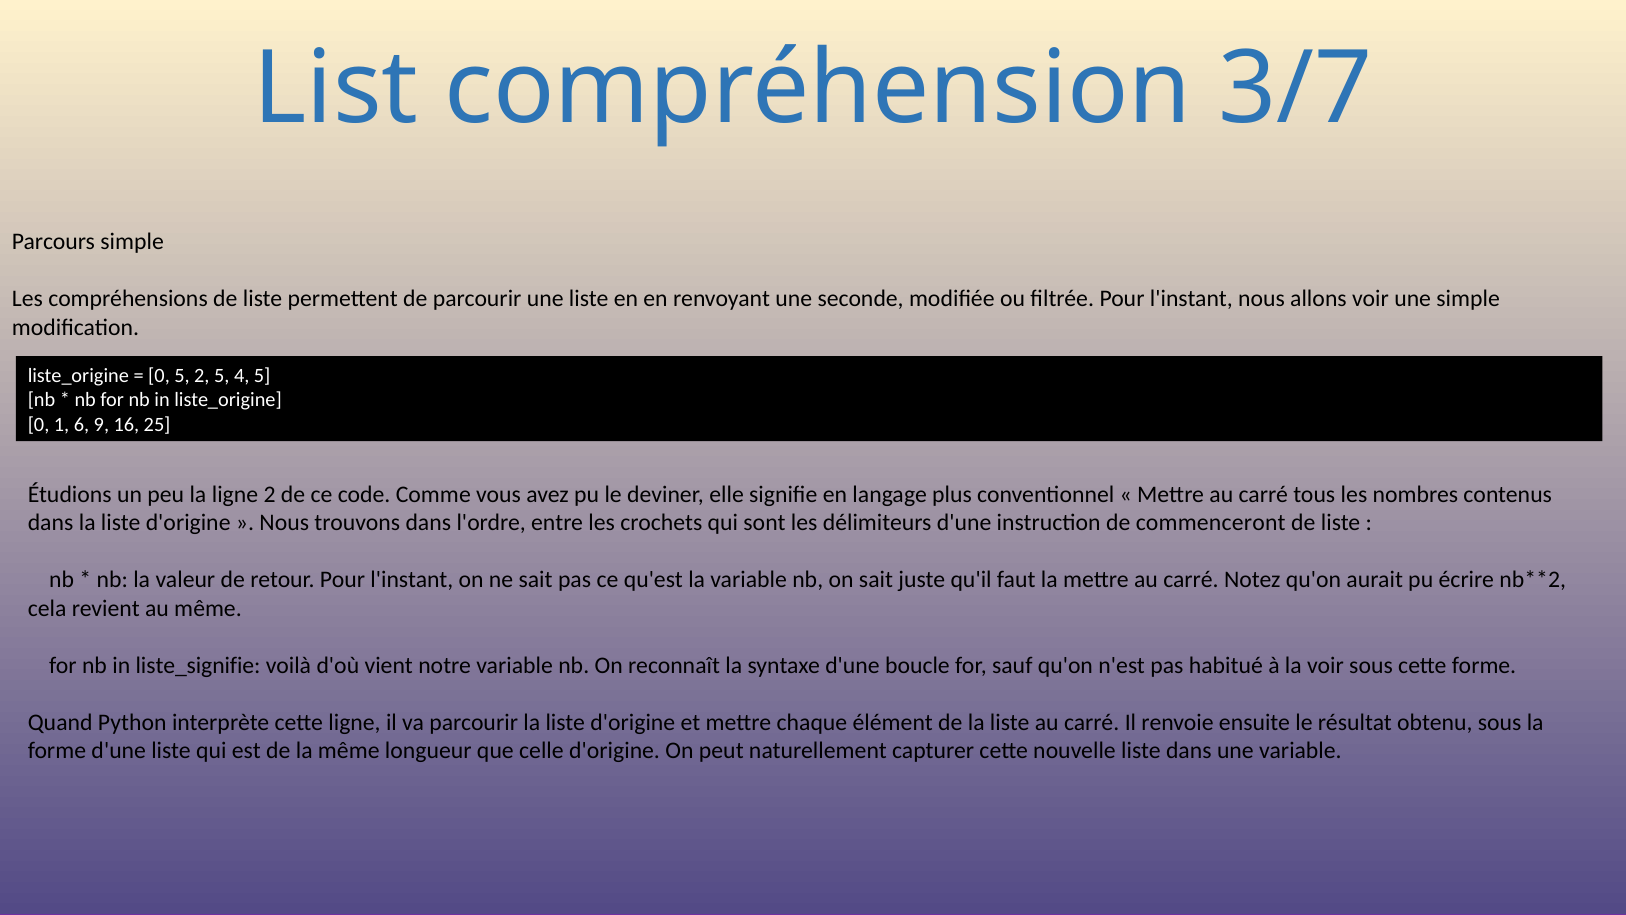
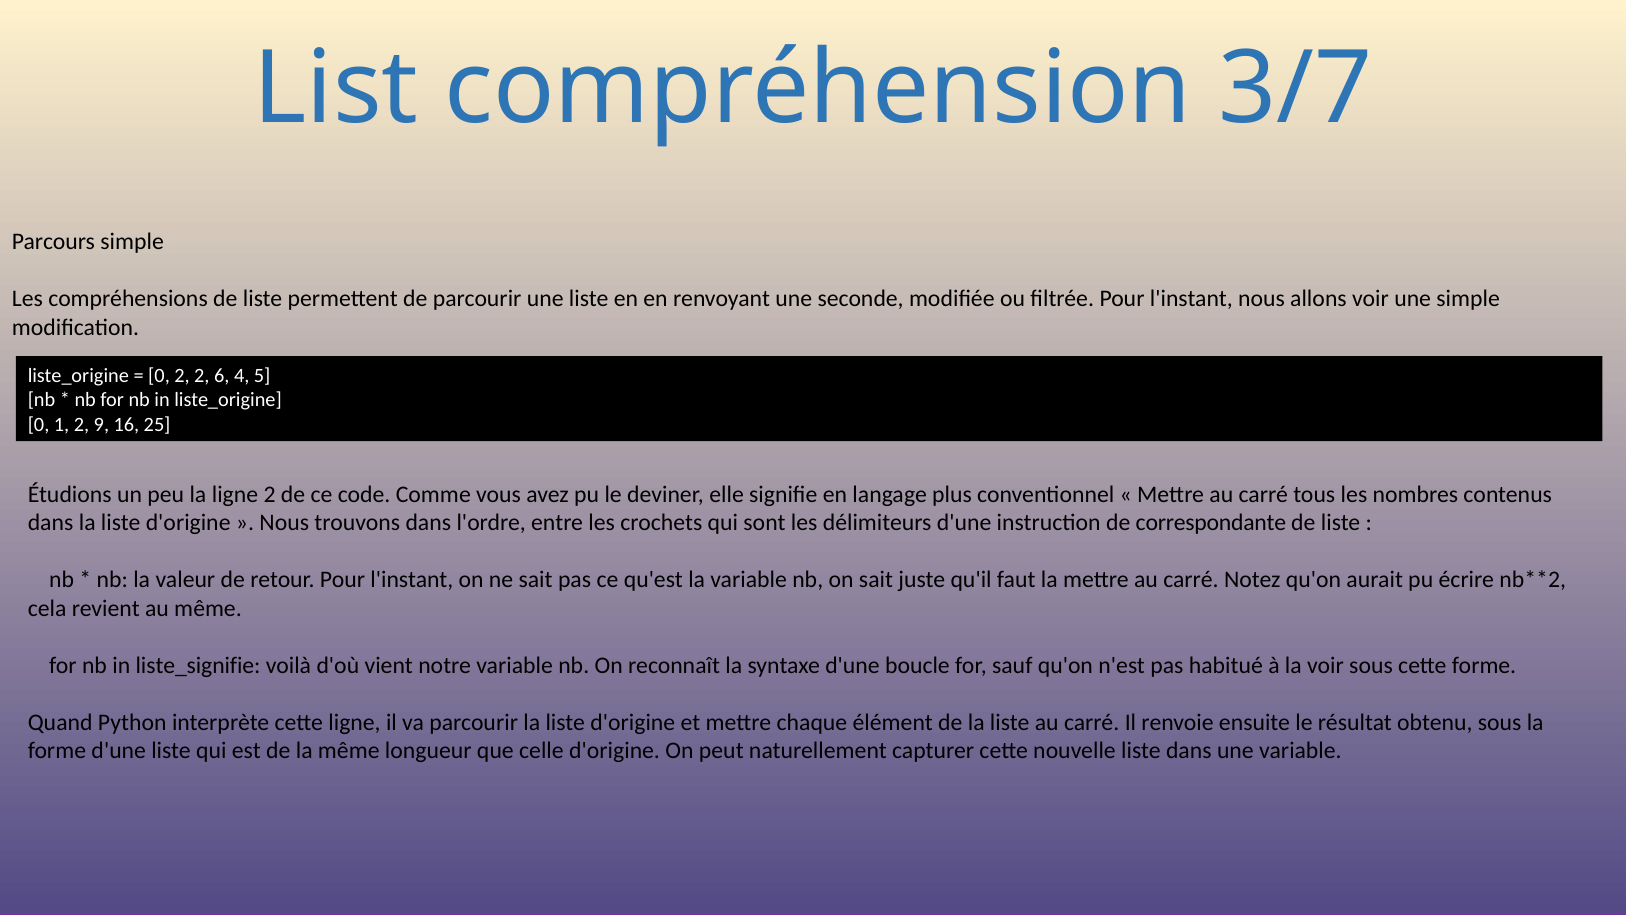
0 5: 5 -> 2 (182, 375)
2 5: 5 -> 6 (222, 375)
1 6: 6 -> 2 (81, 424)
commenceront: commenceront -> correspondante (1211, 523)
